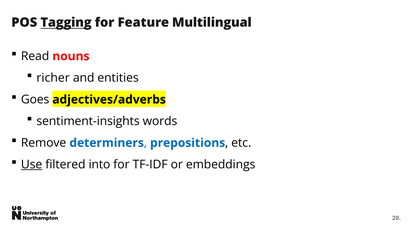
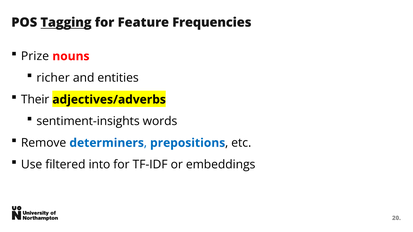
Multilingual: Multilingual -> Frequencies (212, 23)
Read: Read -> Prize (35, 56)
Goes: Goes -> Their (35, 100)
Use underline: present -> none (32, 165)
